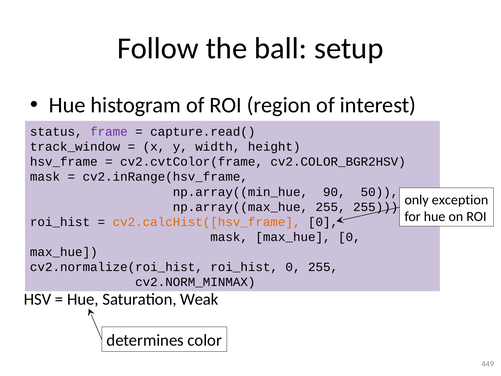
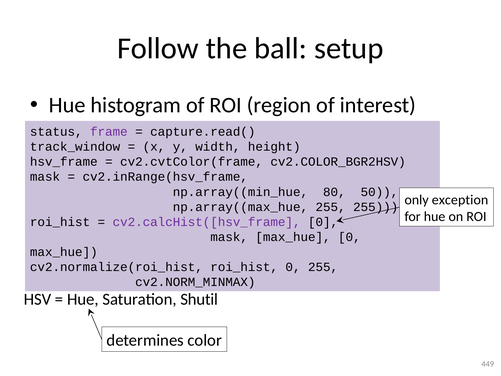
90: 90 -> 80 (334, 192)
cv2.calcHist([hsv_frame colour: orange -> purple (207, 222)
Weak: Weak -> Shutil (199, 299)
